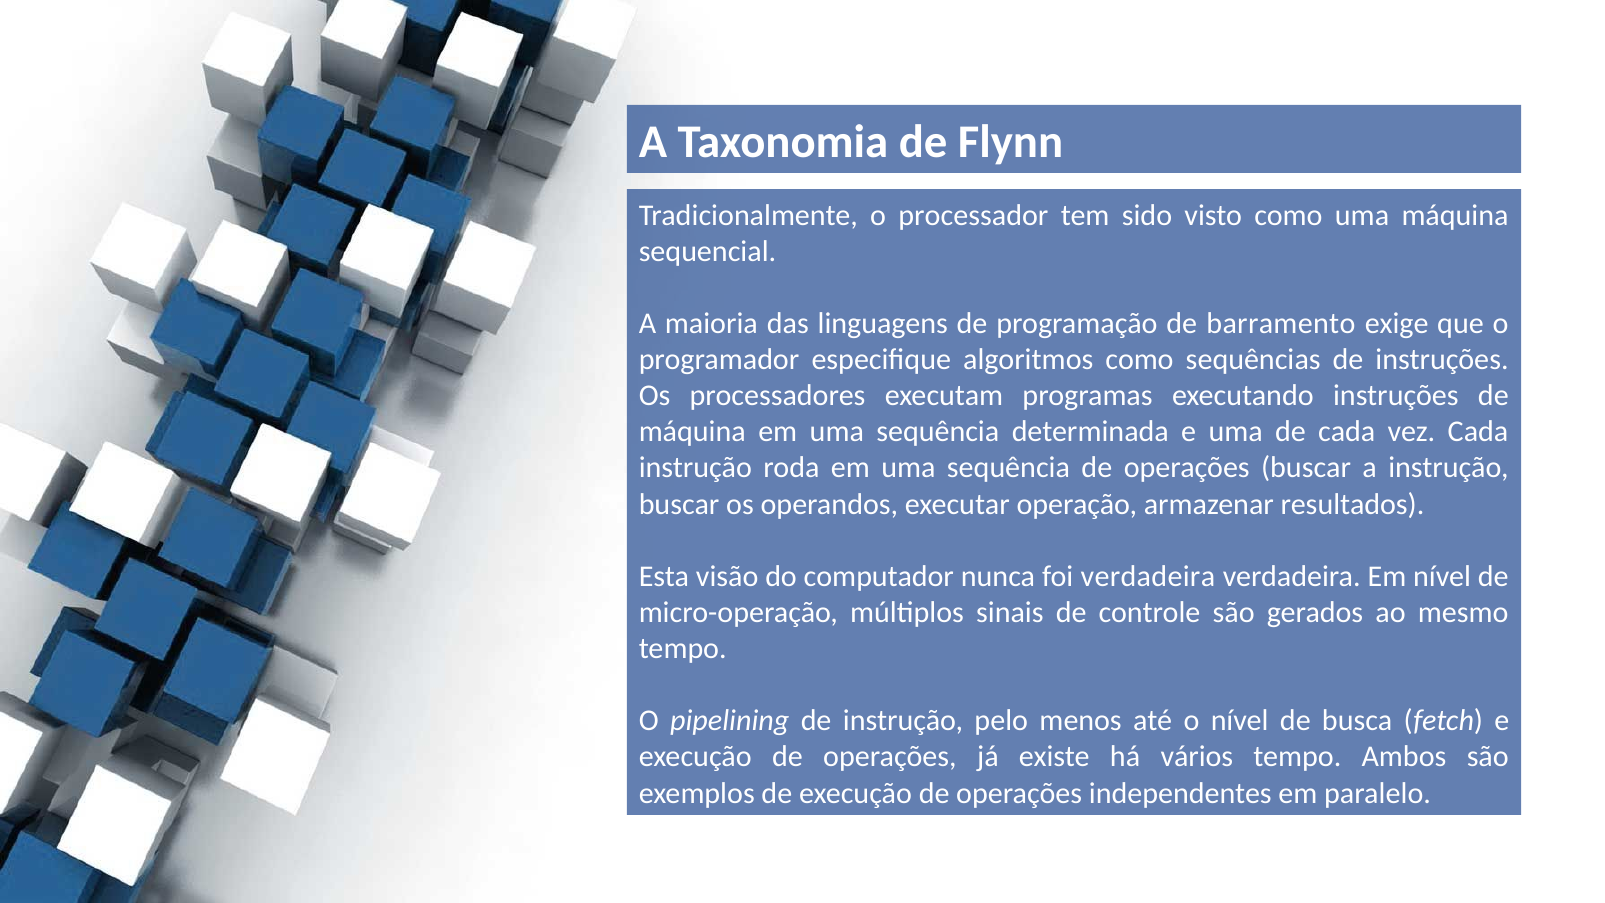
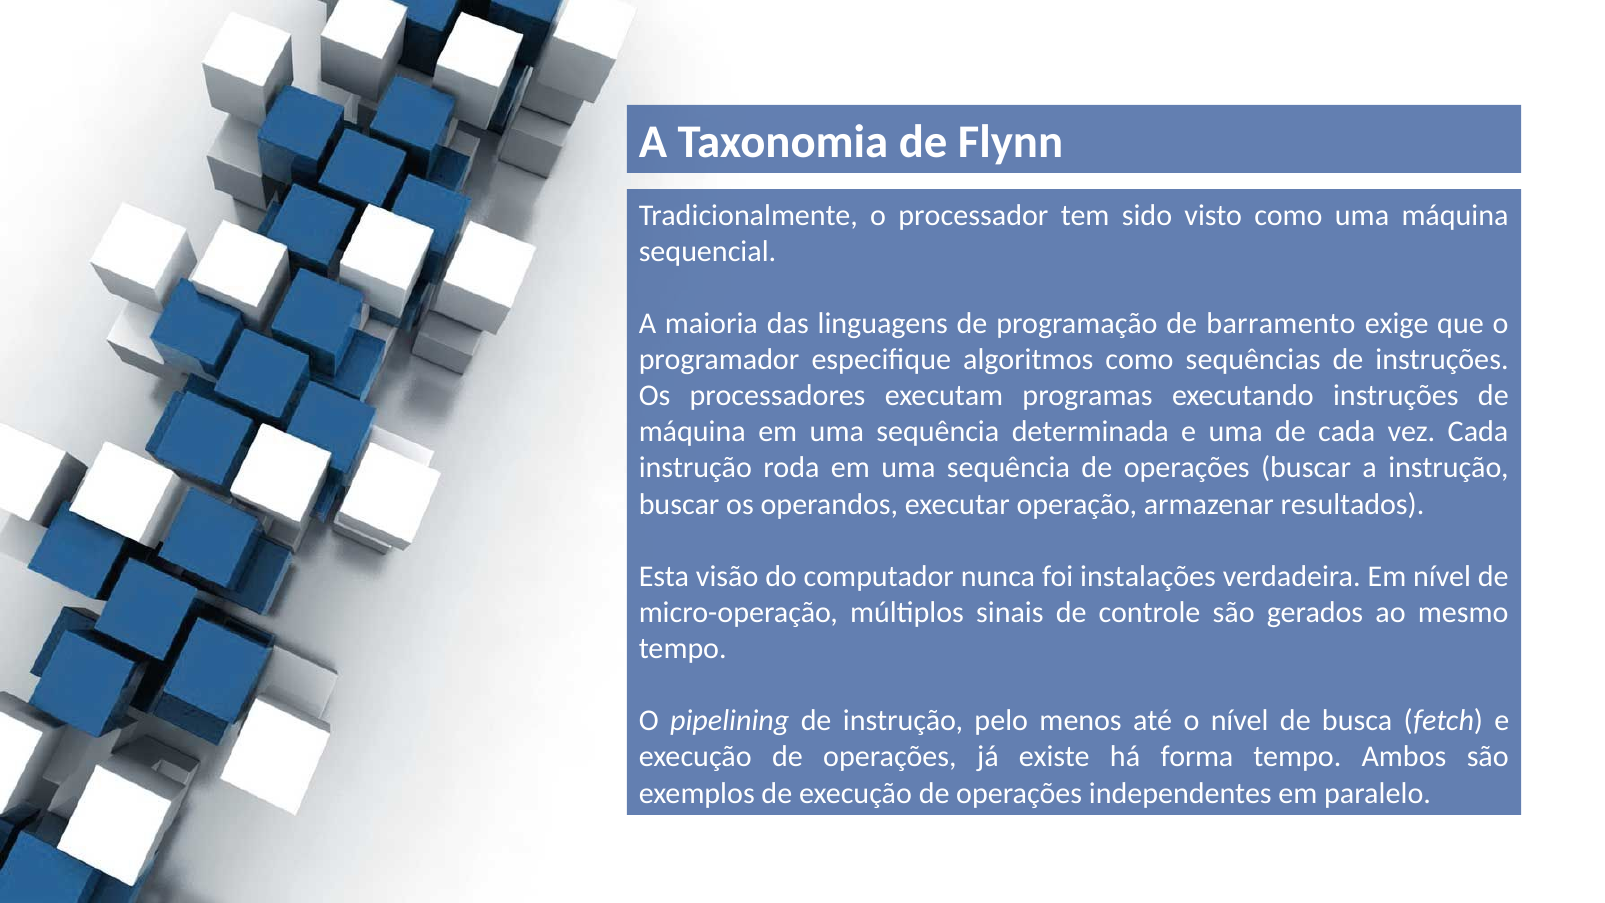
foi verdadeira: verdadeira -> instalações (1148, 576)
vários: vários -> forma (1197, 757)
